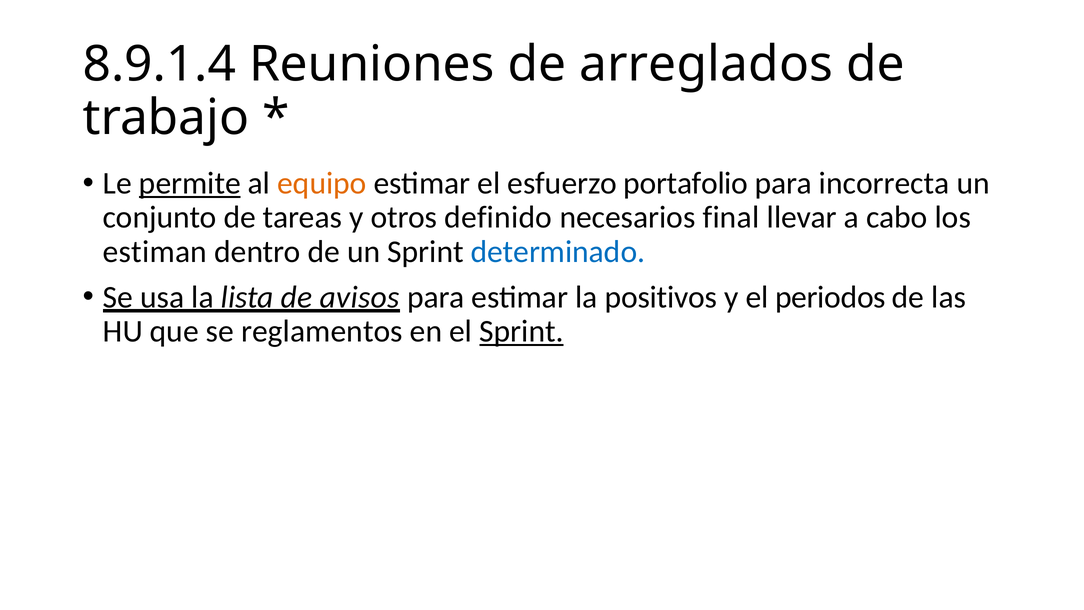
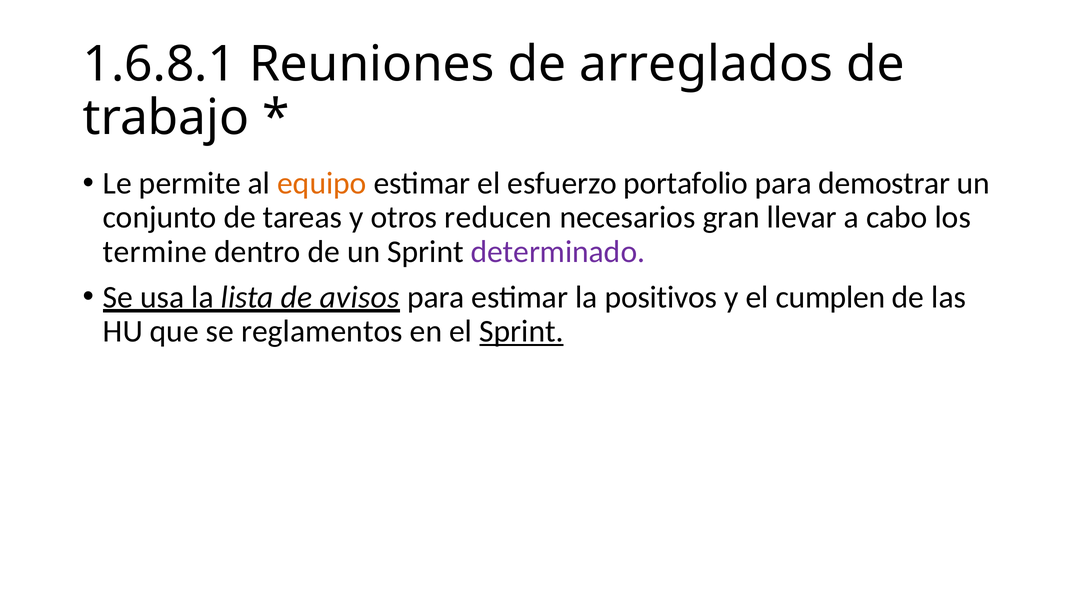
8.9.1.4: 8.9.1.4 -> 1.6.8.1 (159, 64)
permite underline: present -> none (190, 183)
incorrecta: incorrecta -> demostrar (884, 183)
definido: definido -> reducen (498, 217)
final: final -> gran (731, 217)
estiman: estiman -> termine (155, 252)
determinado colour: blue -> purple (558, 252)
periodos: periodos -> cumplen (830, 297)
